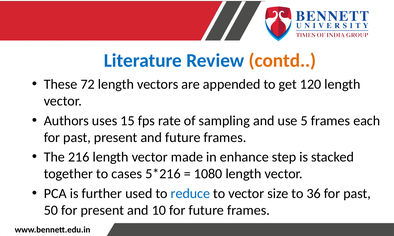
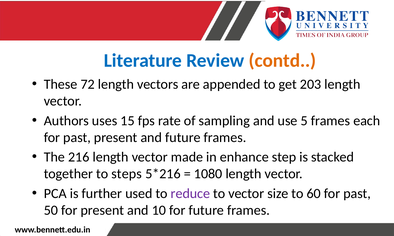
120: 120 -> 203 (311, 84)
cases: cases -> steps (127, 174)
reduce colour: blue -> purple (190, 194)
36: 36 -> 60 (314, 194)
